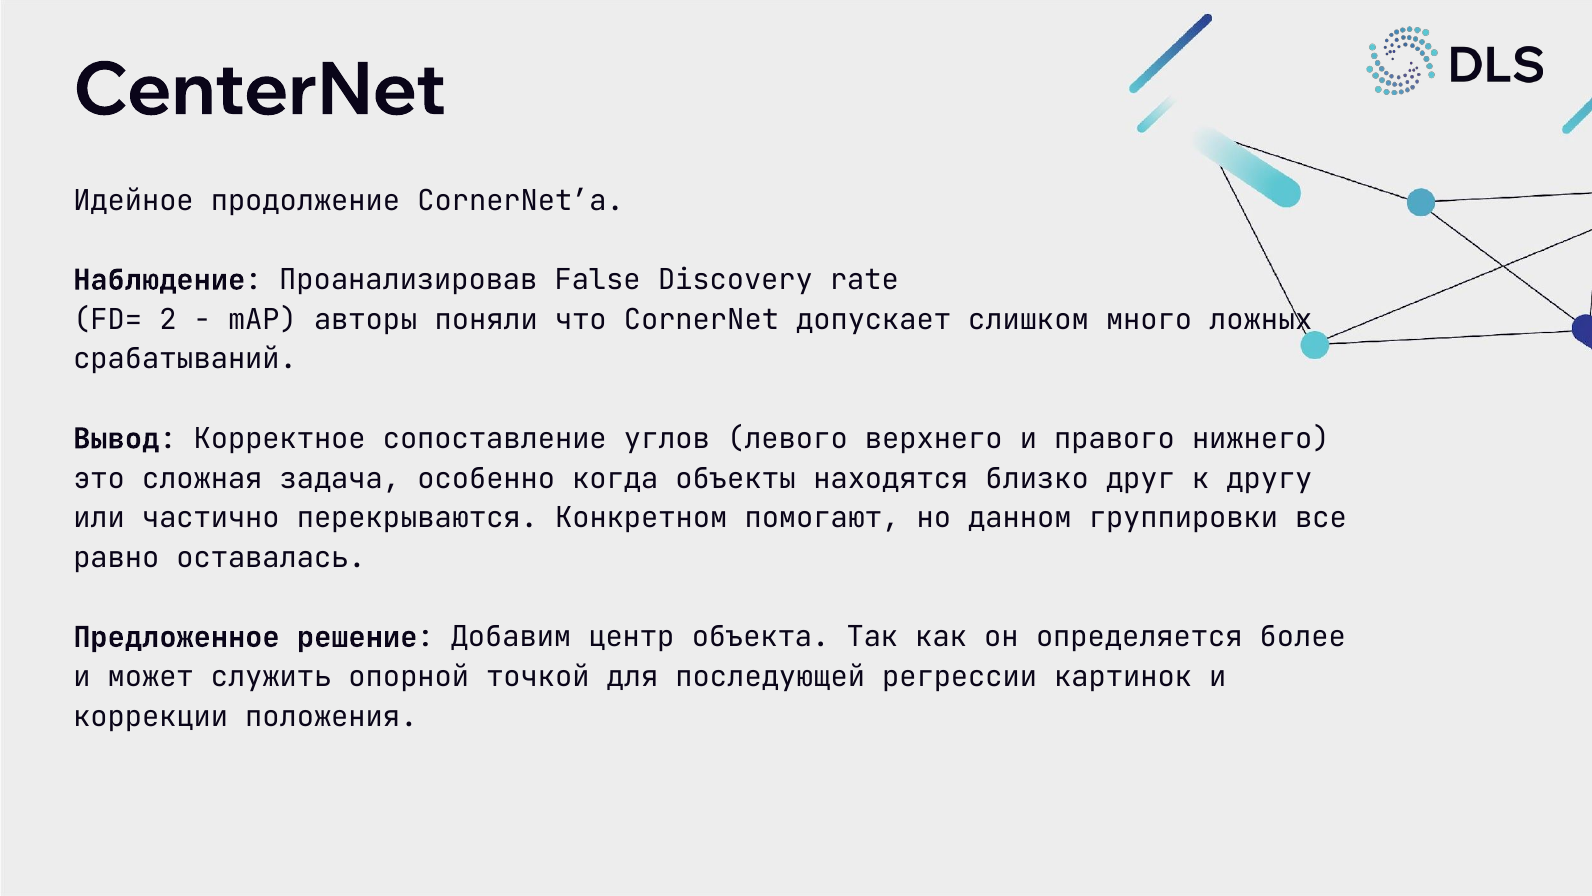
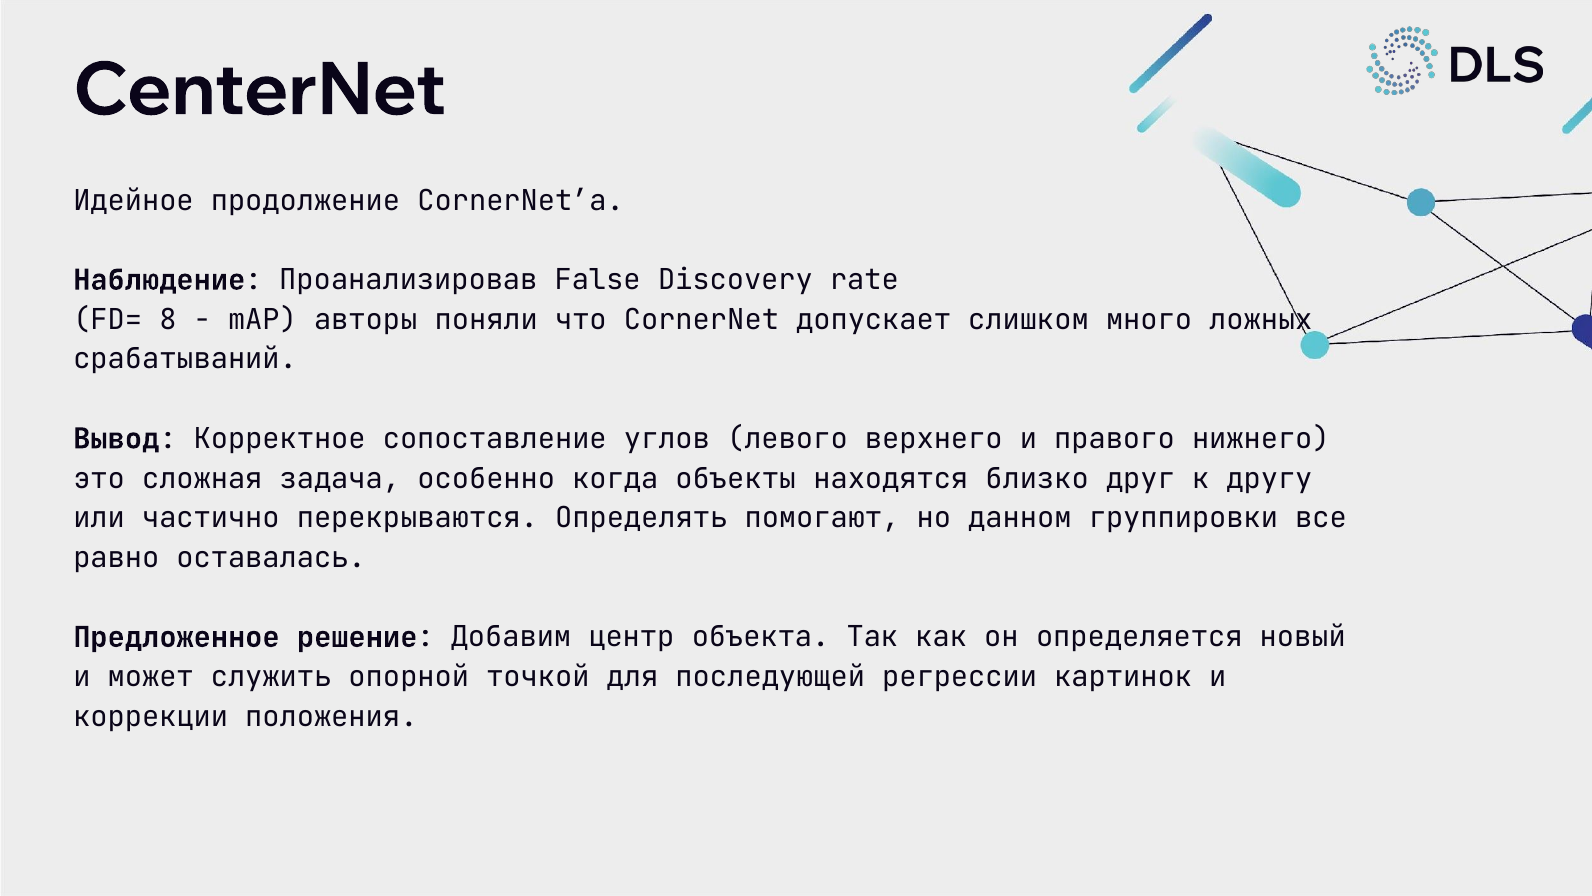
2: 2 -> 8 (168, 320)
Конкретном: Конкретном -> Определять (641, 518)
более: более -> новый (1303, 637)
